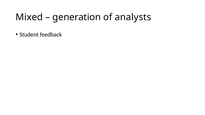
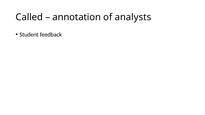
Mixed: Mixed -> Called (29, 17)
generation: generation -> annotation (77, 17)
